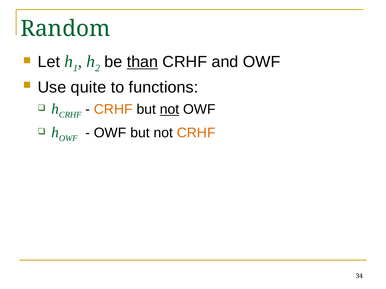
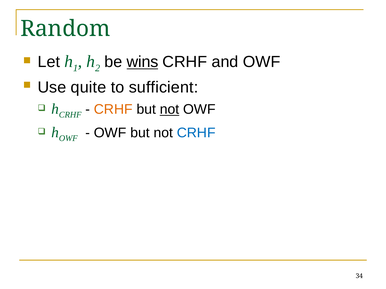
than: than -> wins (143, 62)
functions: functions -> sufficient (163, 87)
CRHF colour: orange -> blue (196, 133)
